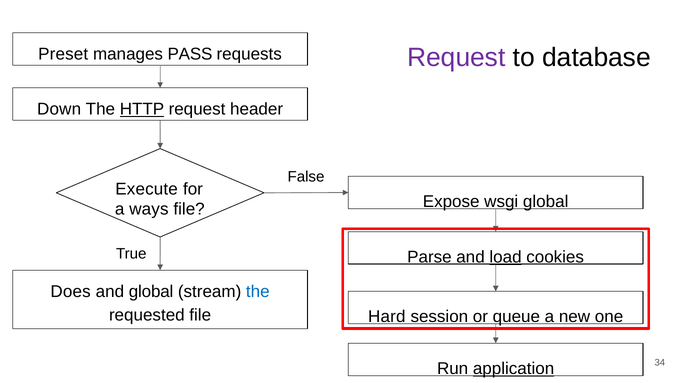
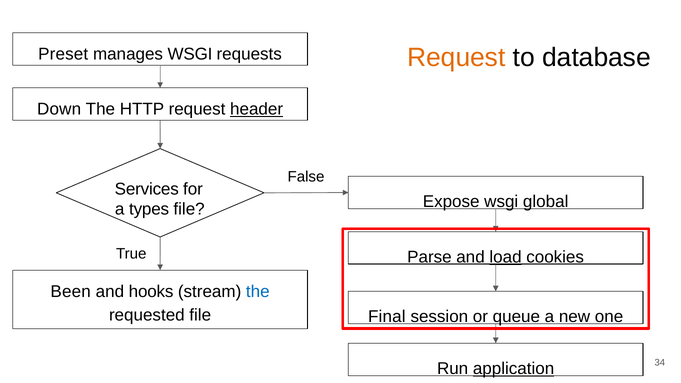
Request colour: purple -> orange (456, 58)
manages PASS: PASS -> WSGI (190, 54)
HTTP underline: present -> none (142, 109)
header underline: none -> present (257, 109)
Execute: Execute -> Services (147, 189)
ways: ways -> types (149, 209)
Does: Does -> Been (71, 291)
and global: global -> hooks (151, 291)
Hard: Hard -> Final (387, 317)
